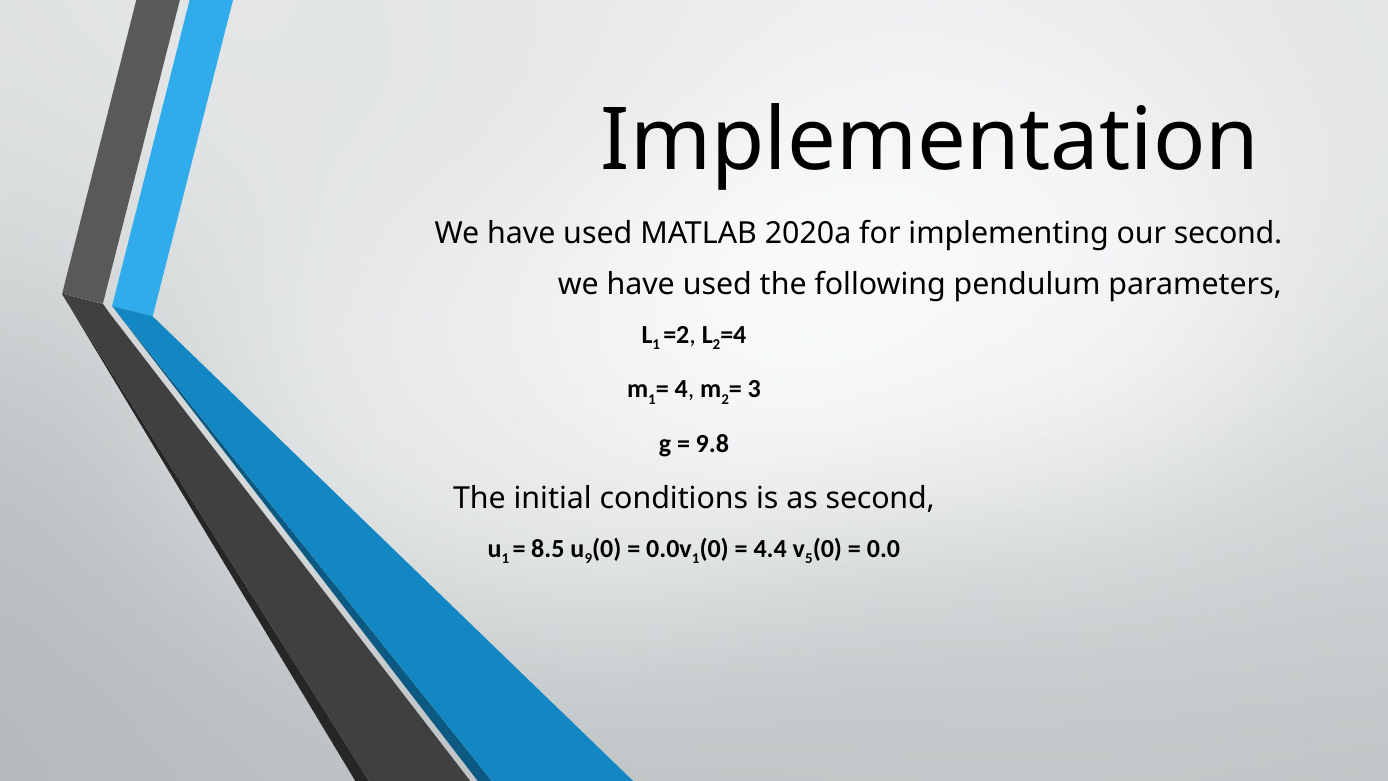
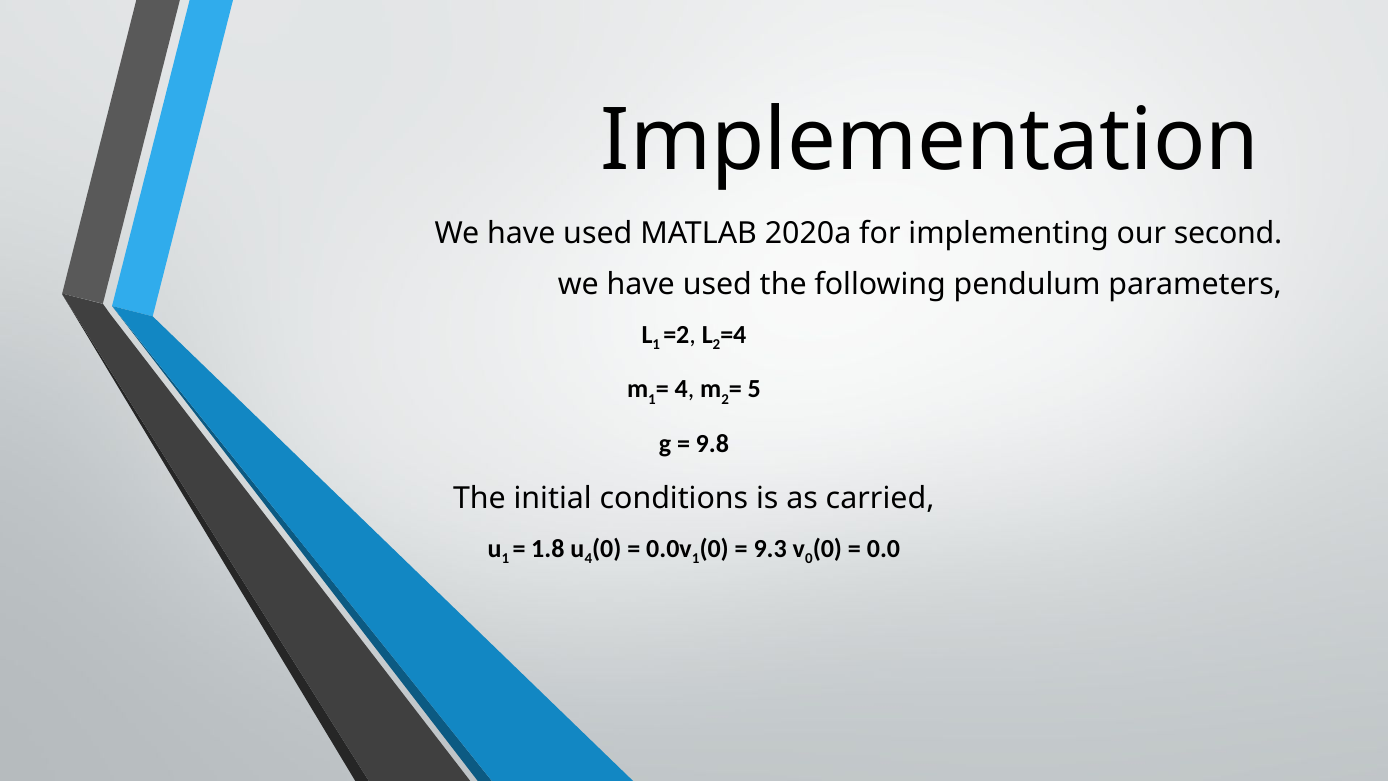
3: 3 -> 5 (754, 389)
as second: second -> carried (880, 498)
8.5: 8.5 -> 1.8 (548, 548)
9: 9 -> 4 (588, 558)
4.4: 4.4 -> 9.3 (770, 548)
5: 5 -> 0 (809, 558)
